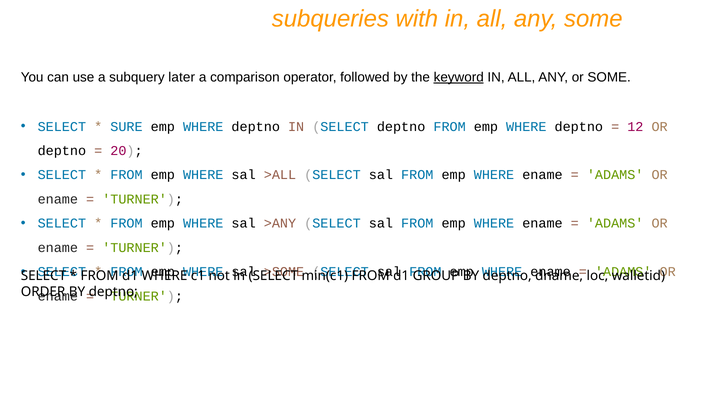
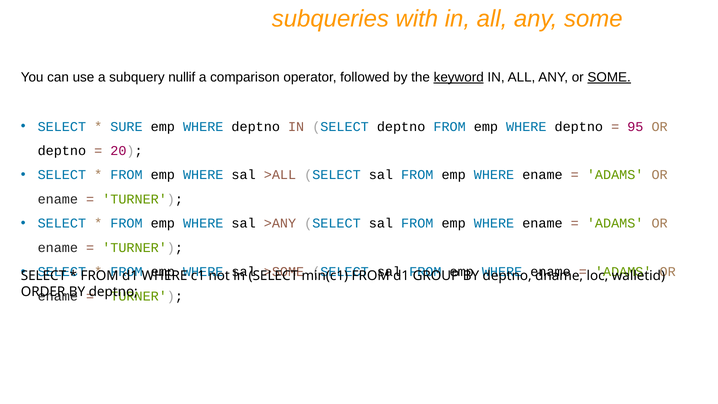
later: later -> nullif (182, 77)
SOME underline: none -> present (609, 77)
12: 12 -> 95 (635, 127)
